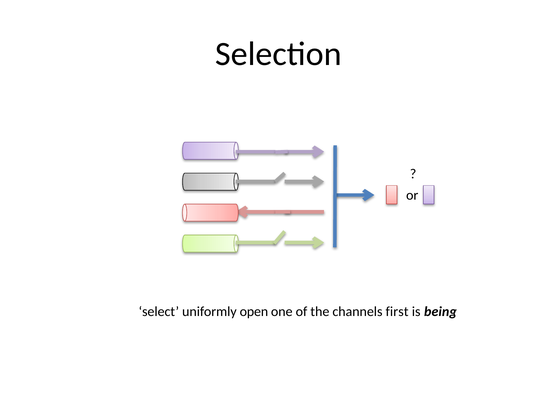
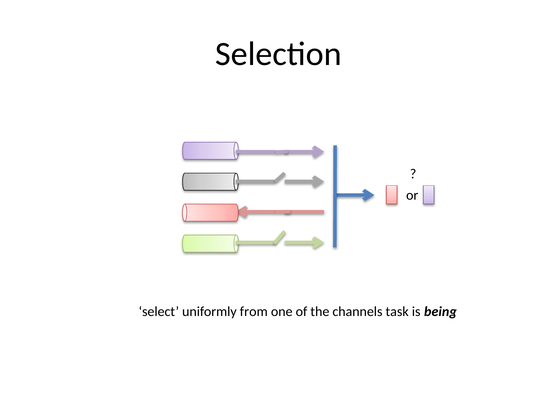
open: open -> from (254, 312)
first: first -> task (397, 312)
